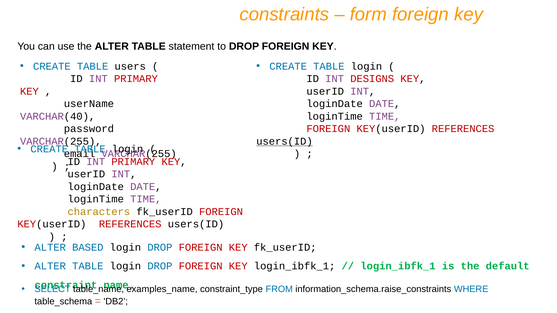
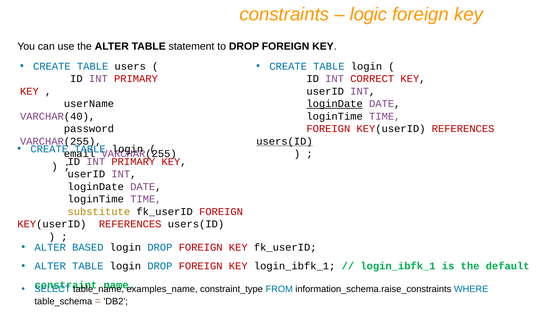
form: form -> logic (368, 14)
DESIGNS: DESIGNS -> CORRECT (372, 79)
loginDate underline: none -> present (335, 104)
characters: characters -> substitute (99, 212)
